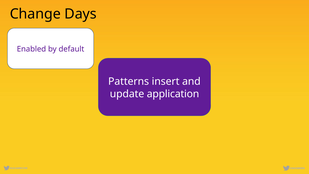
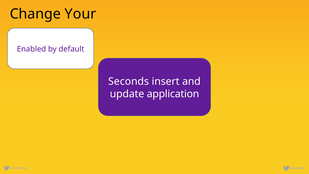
Days: Days -> Your (80, 14)
Patterns: Patterns -> Seconds (129, 81)
